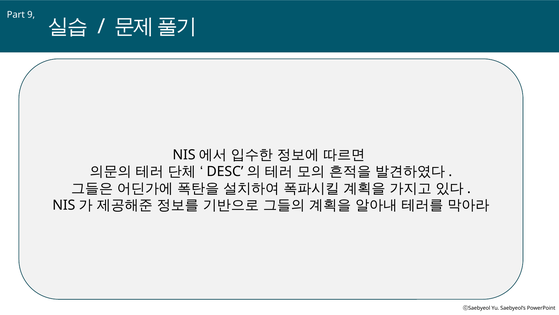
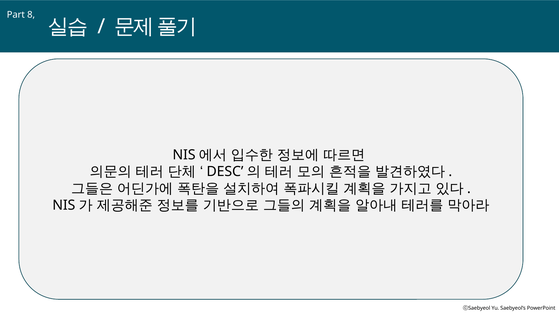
9: 9 -> 8 (31, 15)
